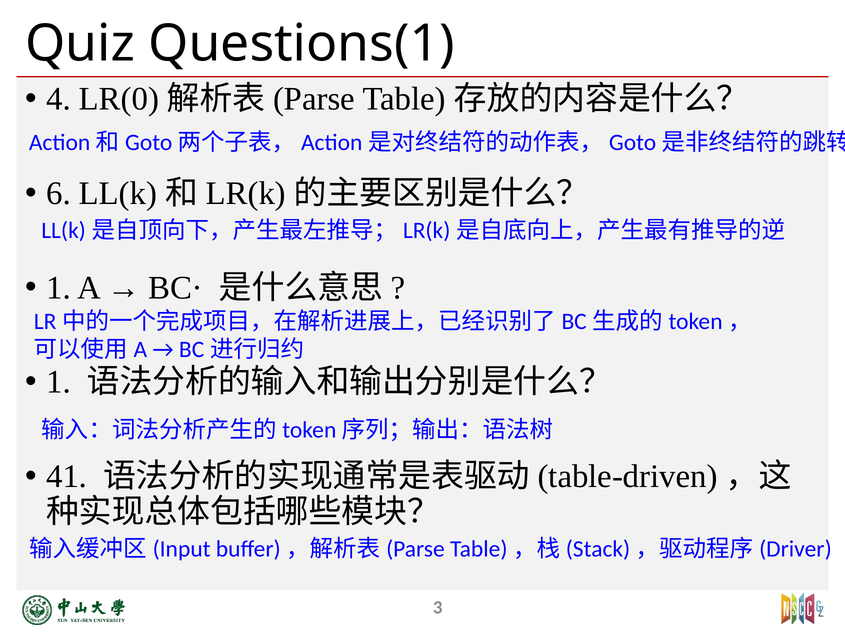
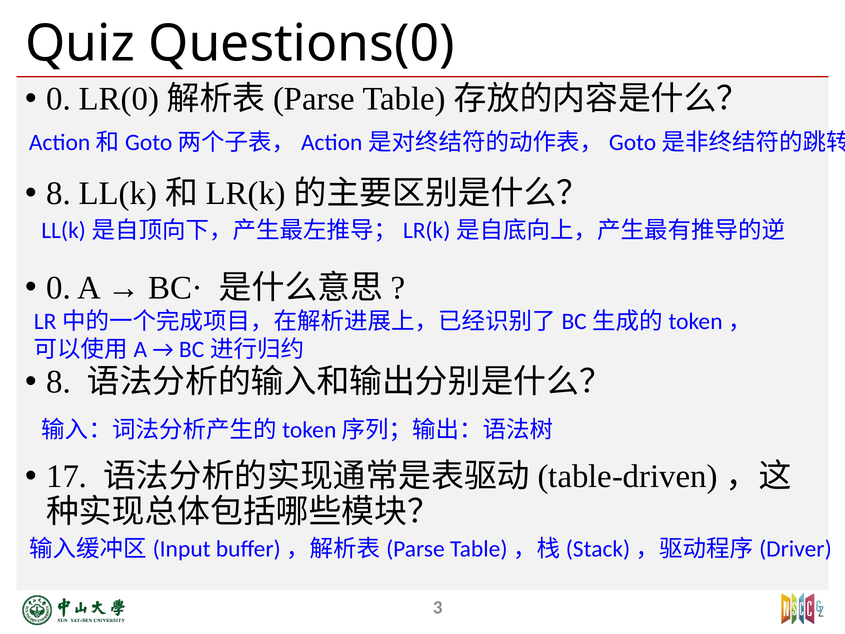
Questions(1: Questions(1 -> Questions(0 (301, 44)
4: 4 -> 0 (58, 99)
6: 6 -> 8 (58, 193)
1: 1 -> 0 (58, 288)
1: 1 -> 8 (58, 382)
41: 41 -> 17 (67, 476)
